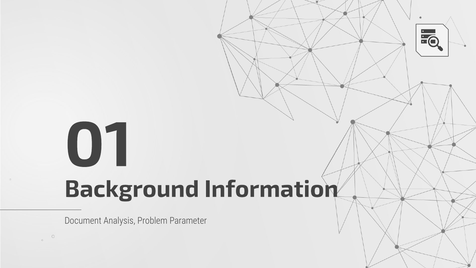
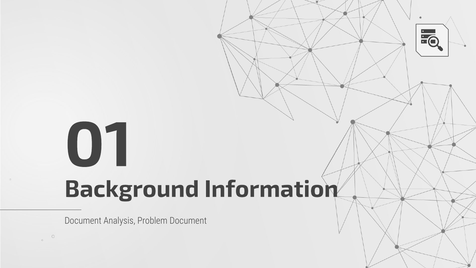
Problem Parameter: Parameter -> Document (188, 221)
